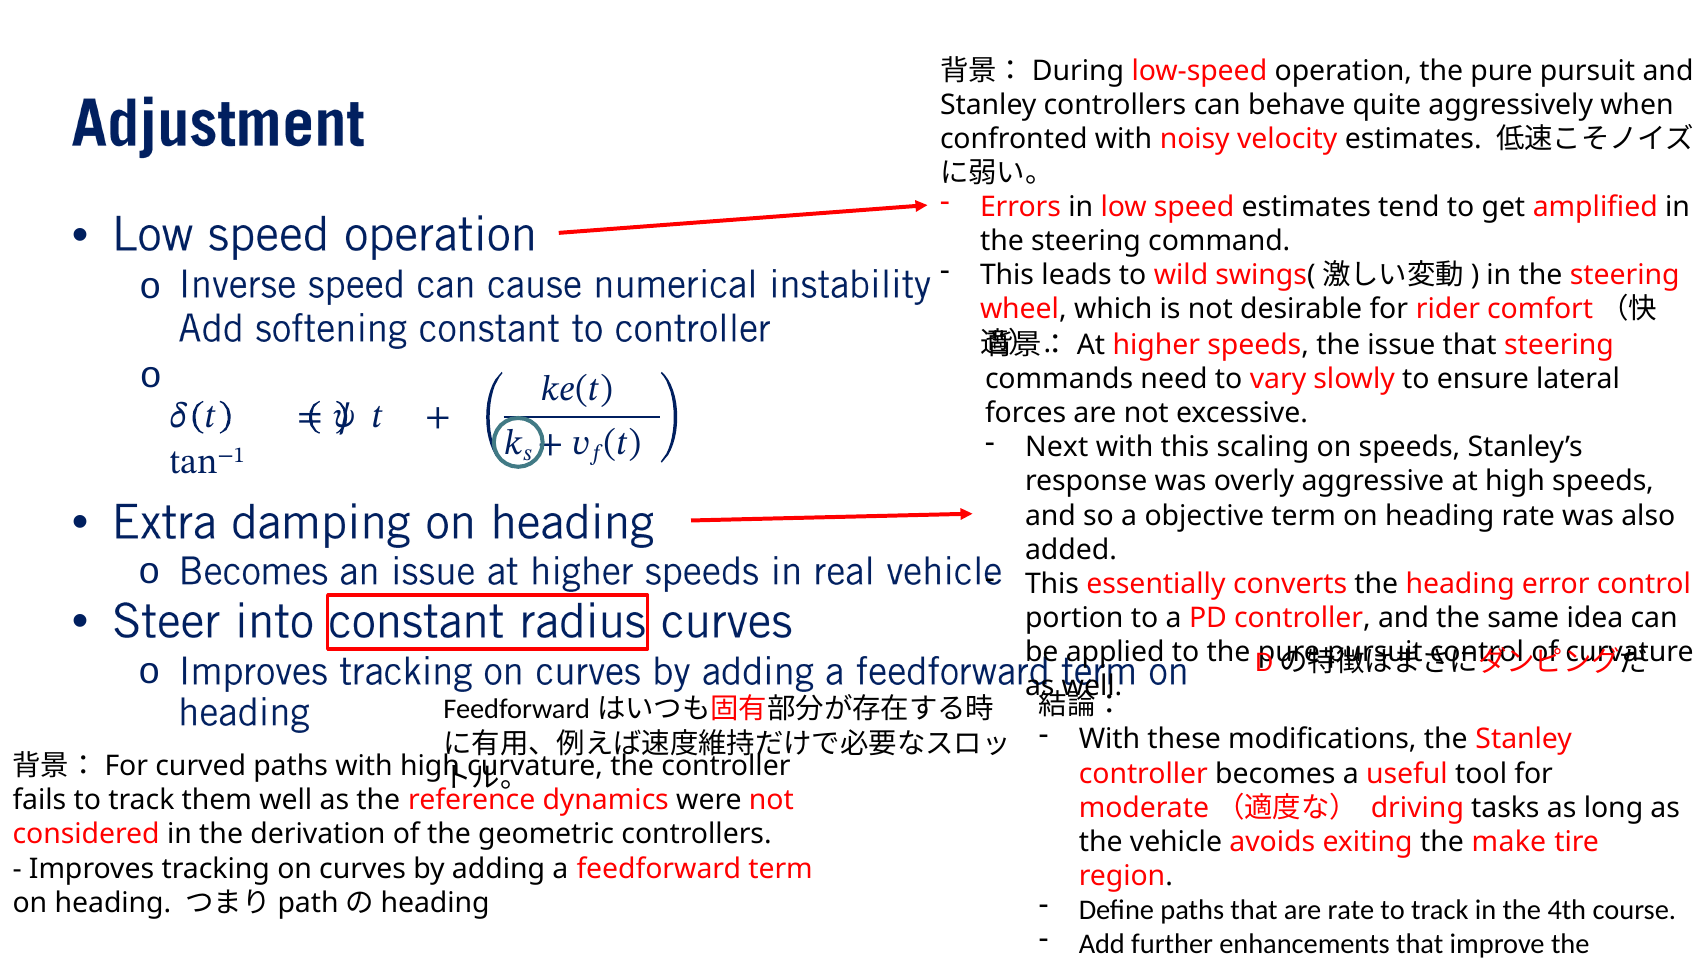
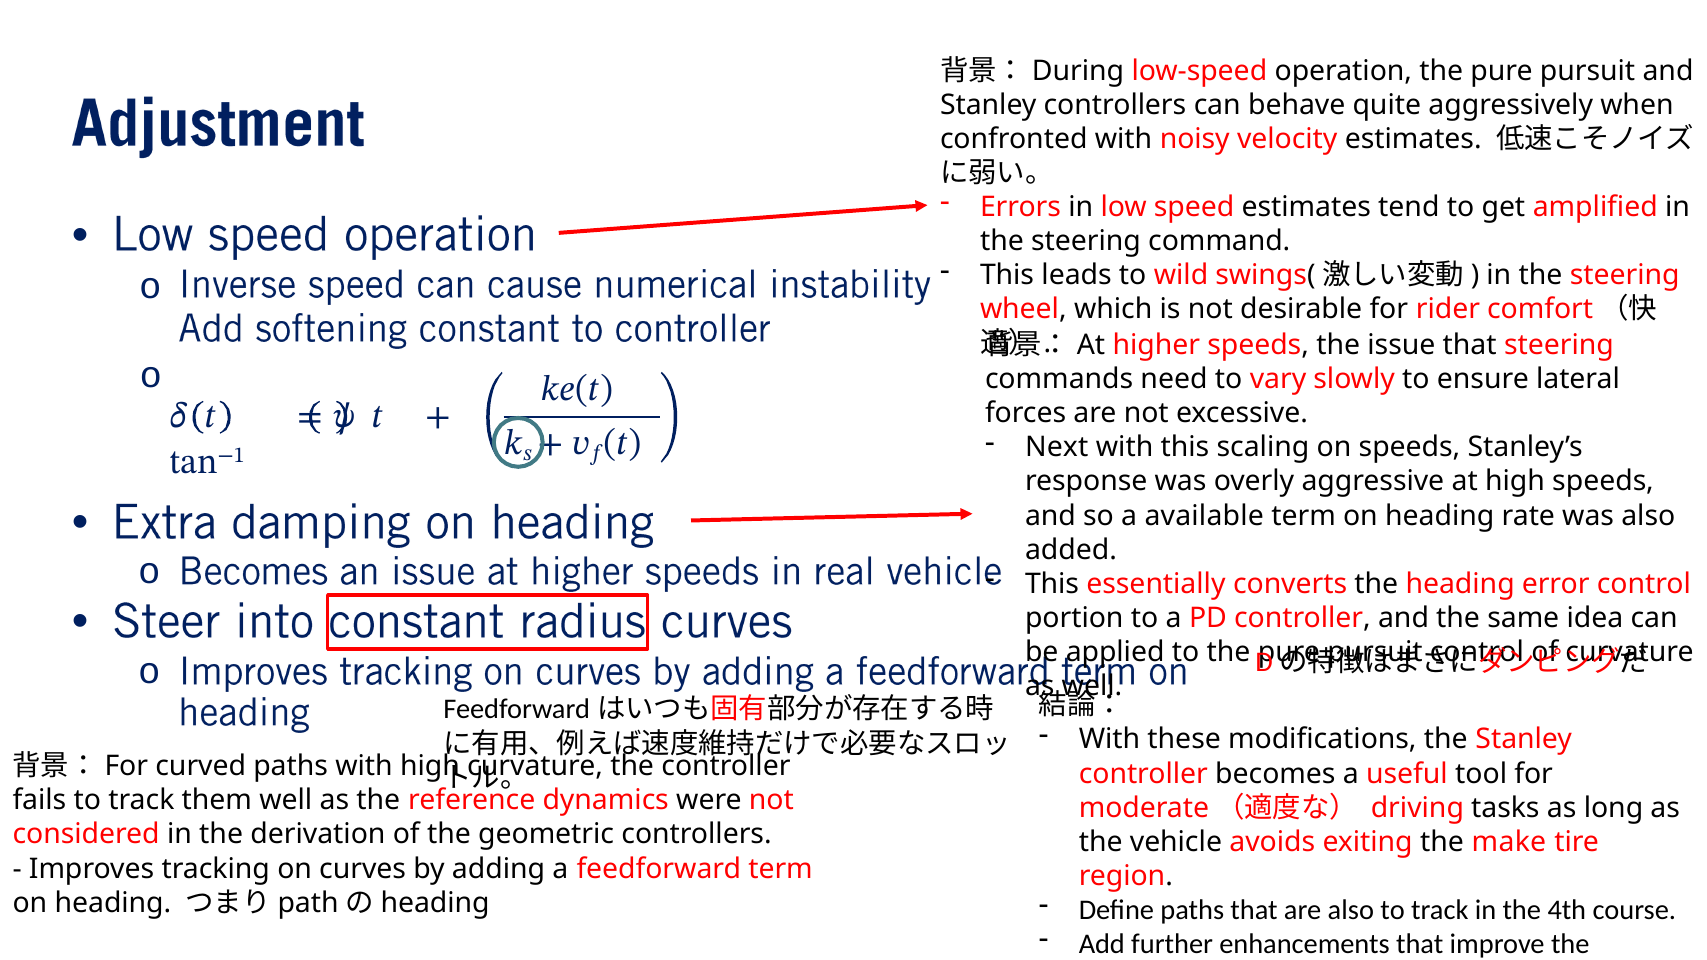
objective: objective -> available (1204, 516)
are rate: rate -> also (1351, 910)
